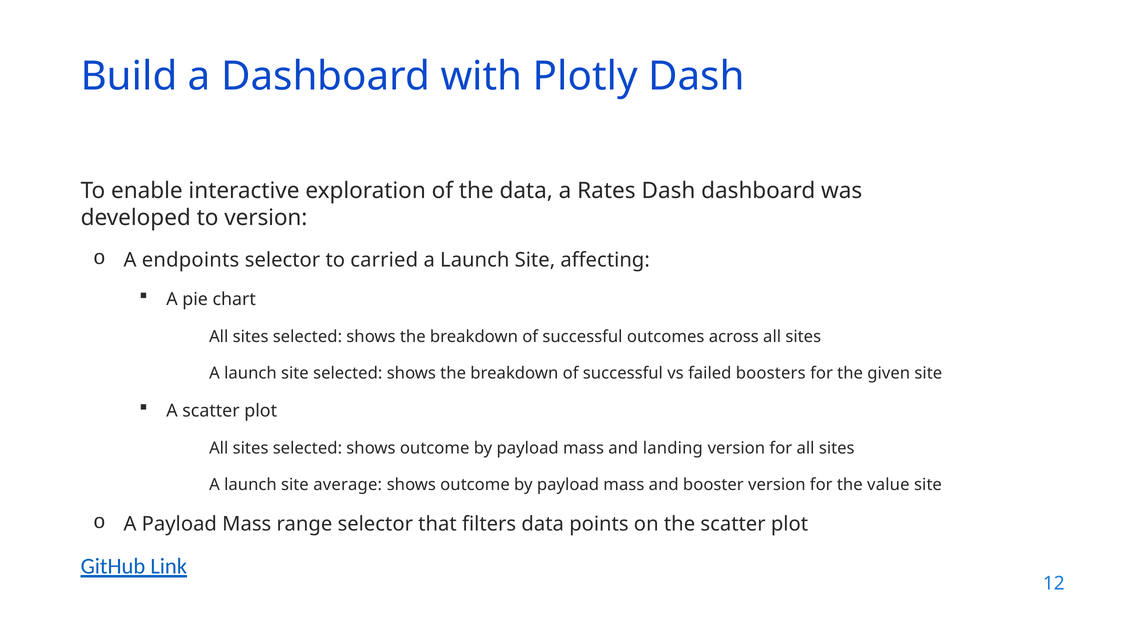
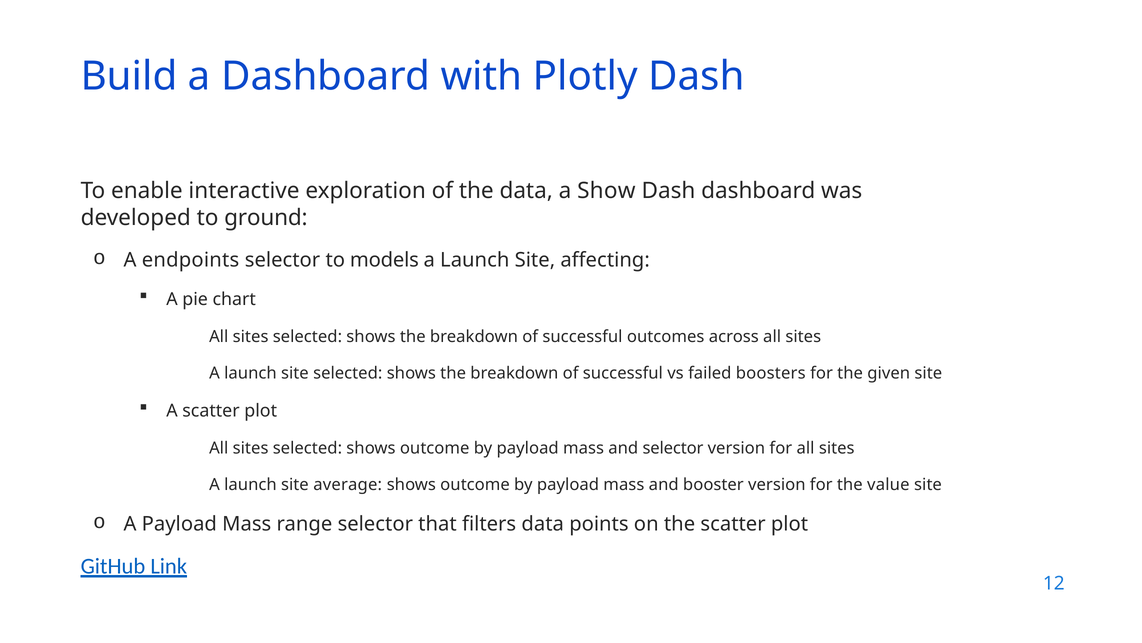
Rates: Rates -> Show (606, 190)
to version: version -> ground (266, 218)
carried: carried -> models (384, 260)
and landing: landing -> selector (673, 448)
